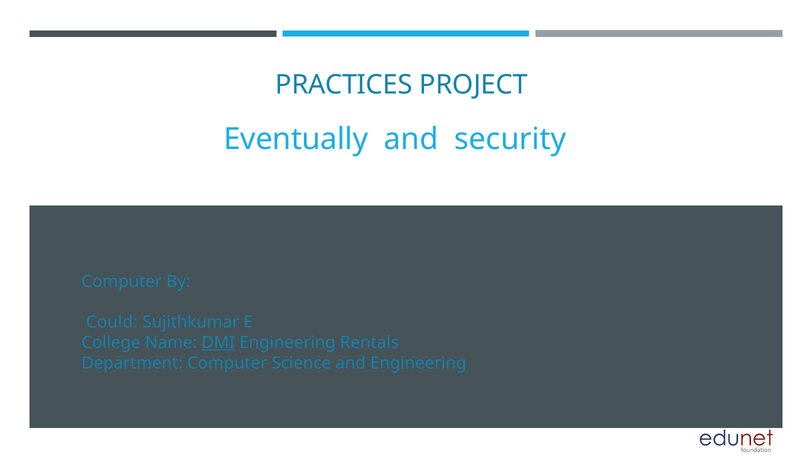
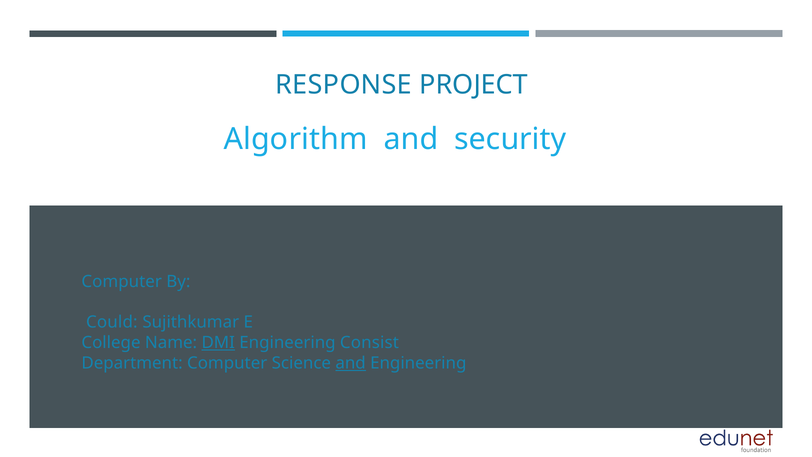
PRACTICES: PRACTICES -> RESPONSE (344, 85)
Eventually: Eventually -> Algorithm (296, 139)
Rentals: Rentals -> Consist (369, 342)
and underline: none -> present (351, 363)
